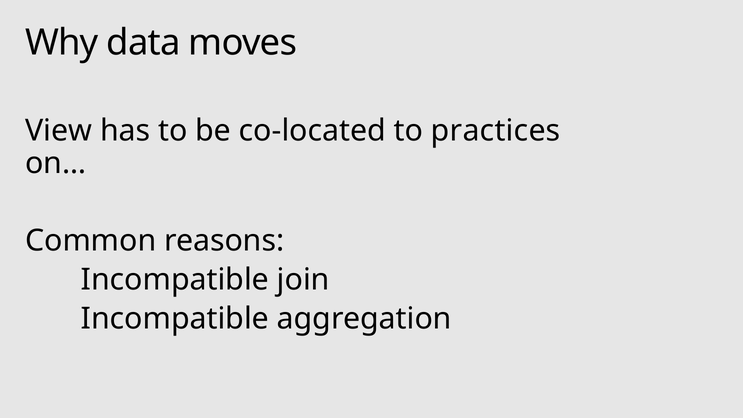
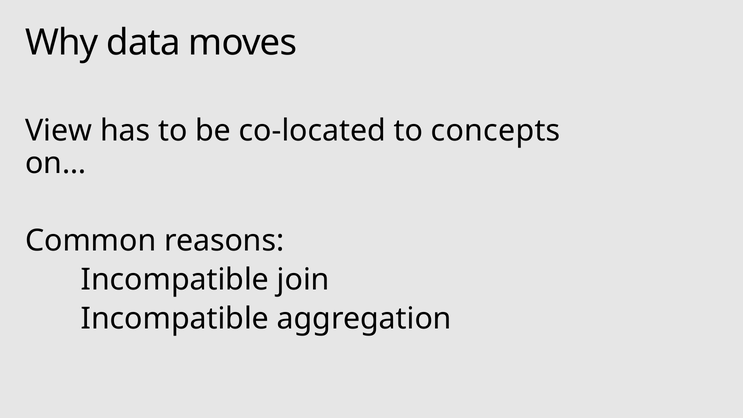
practices: practices -> concepts (496, 130)
